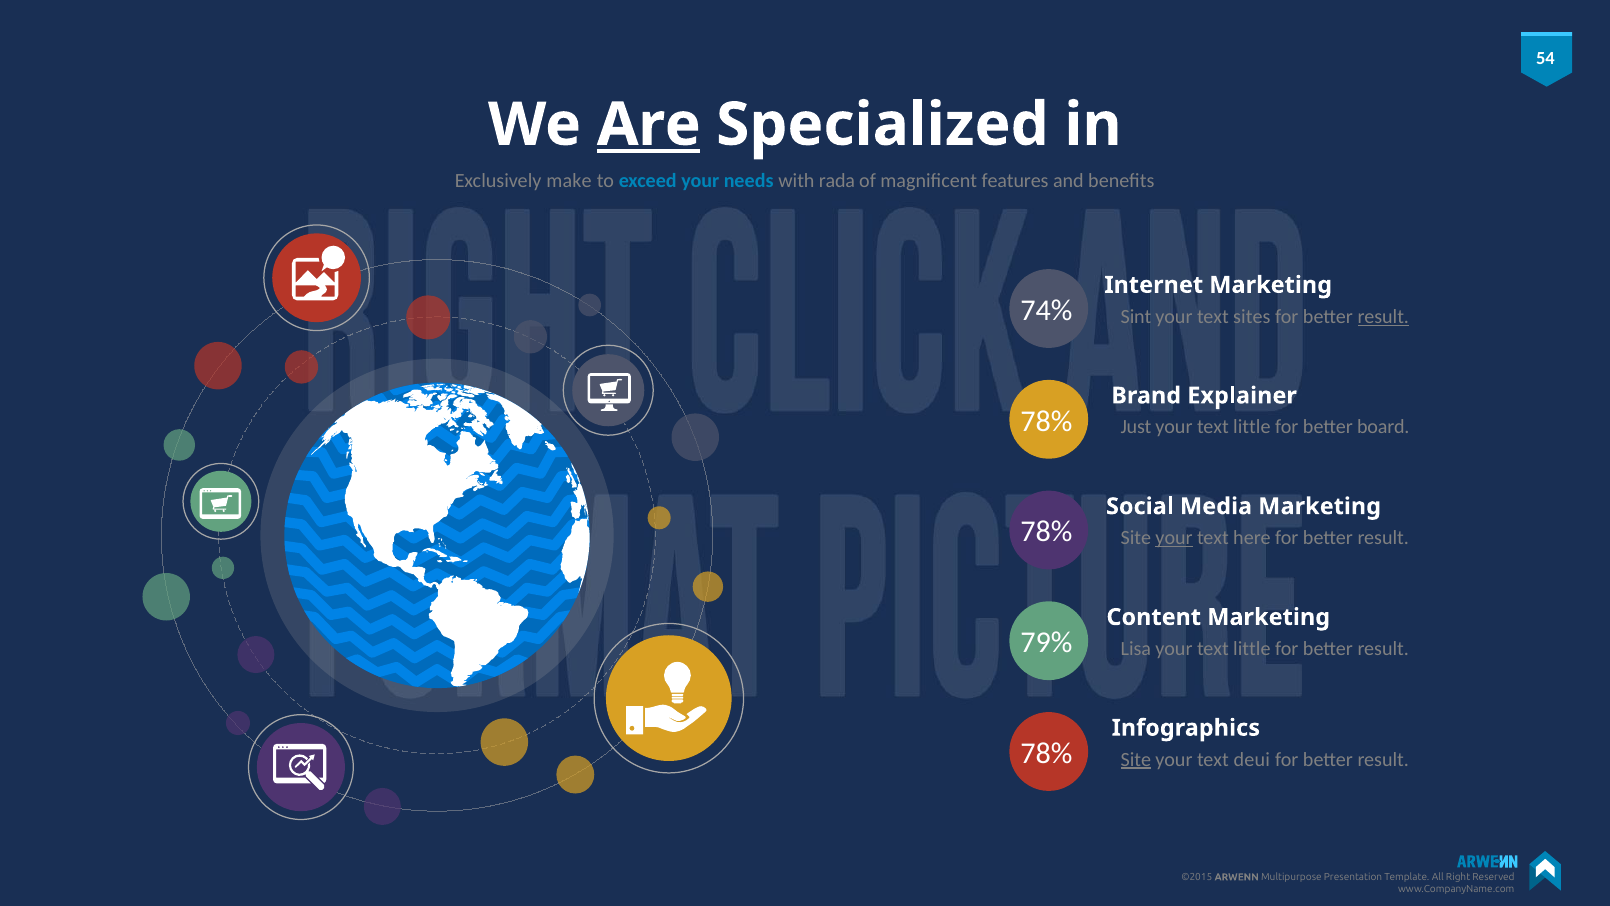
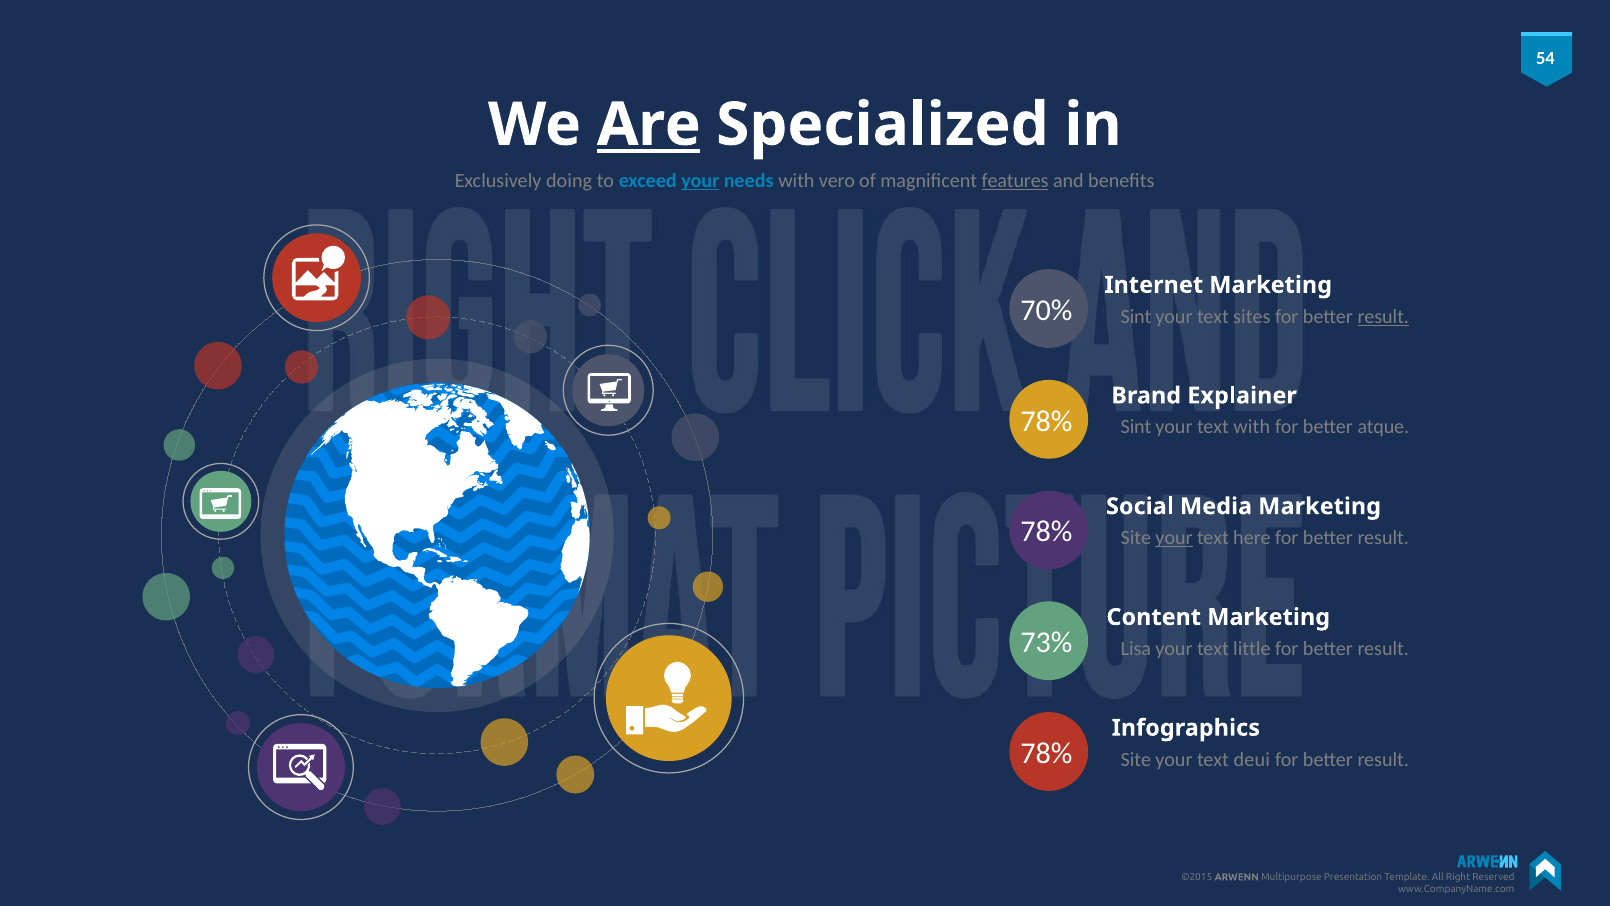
make: make -> doing (569, 181)
your underline: none -> present (700, 181)
rada: rada -> vero (837, 181)
features underline: none -> present (1015, 181)
74%: 74% -> 70% (1046, 310)
Just: Just -> Sint (1136, 427)
little: little -> with (1252, 427)
board: board -> atque (1383, 427)
79%: 79% -> 73% (1046, 642)
Site underline: present -> none (1136, 759)
